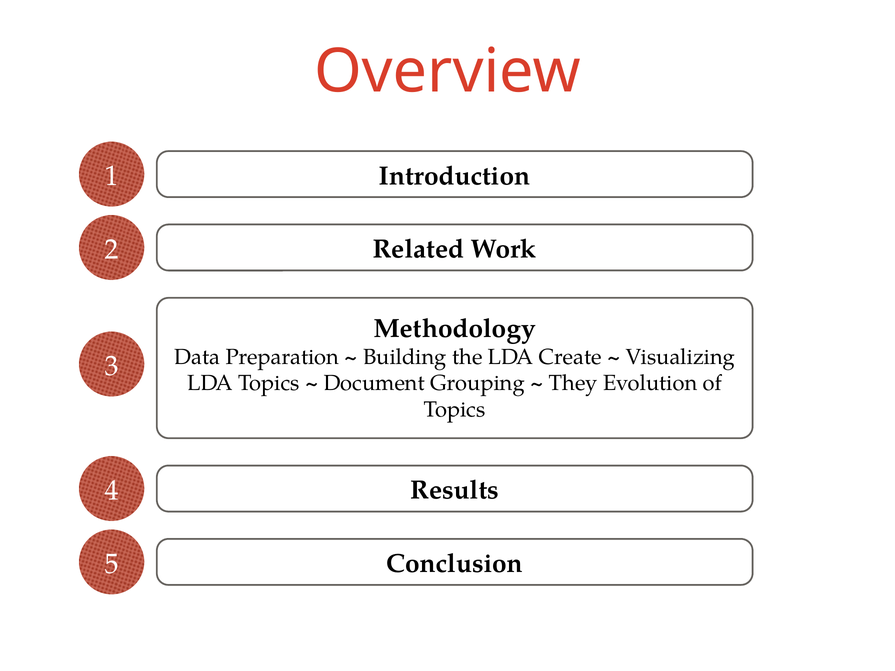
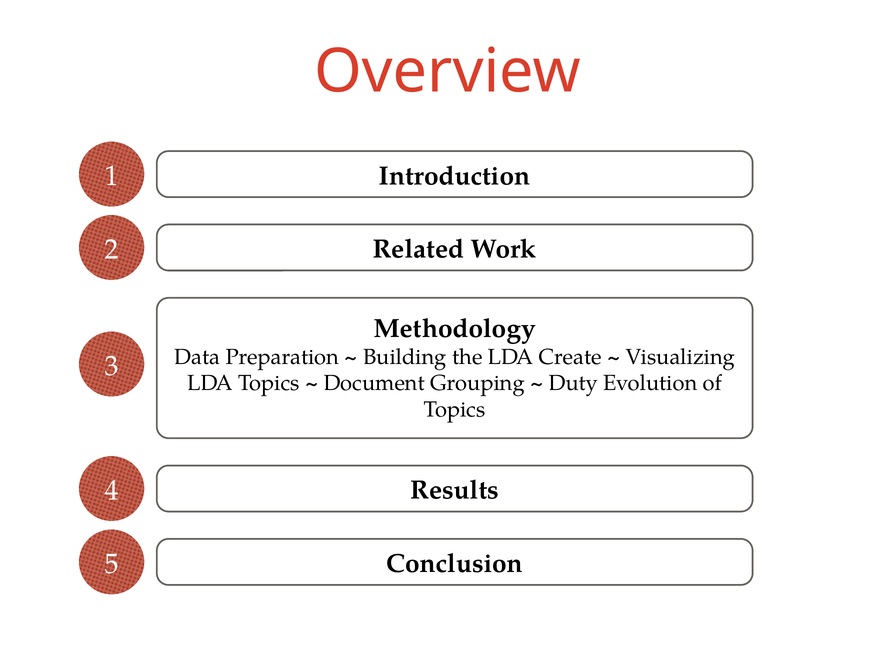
They: They -> Duty (573, 383)
